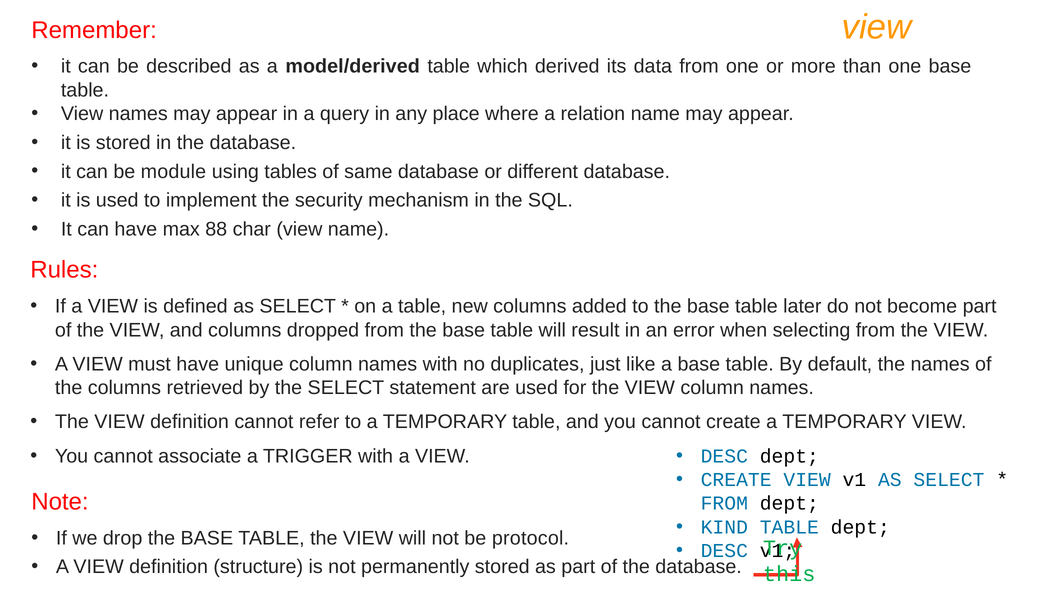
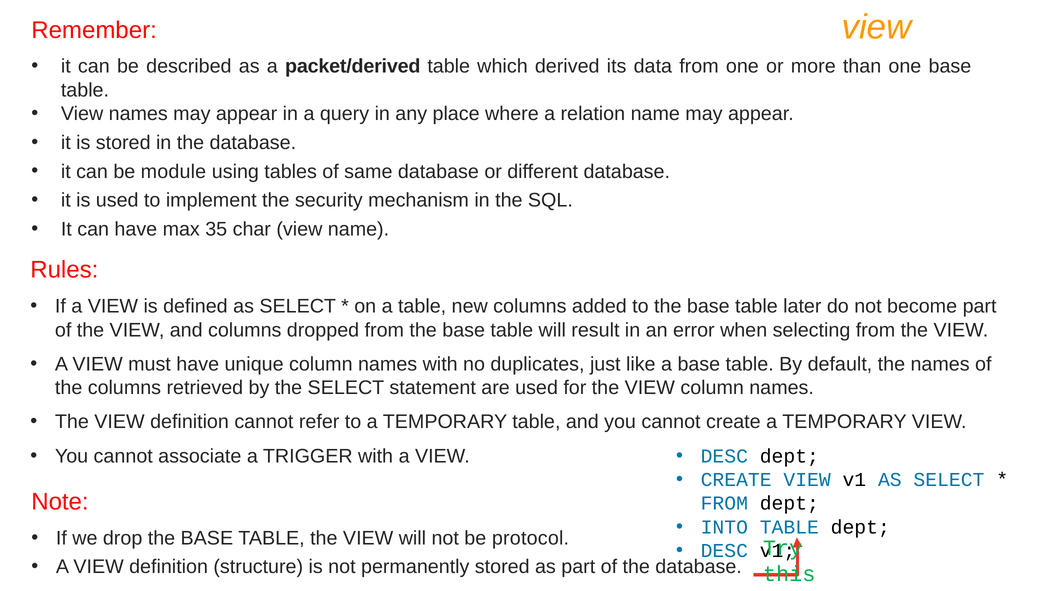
model/derived: model/derived -> packet/derived (353, 67)
88: 88 -> 35 (216, 229)
KIND: KIND -> INTO (724, 527)
